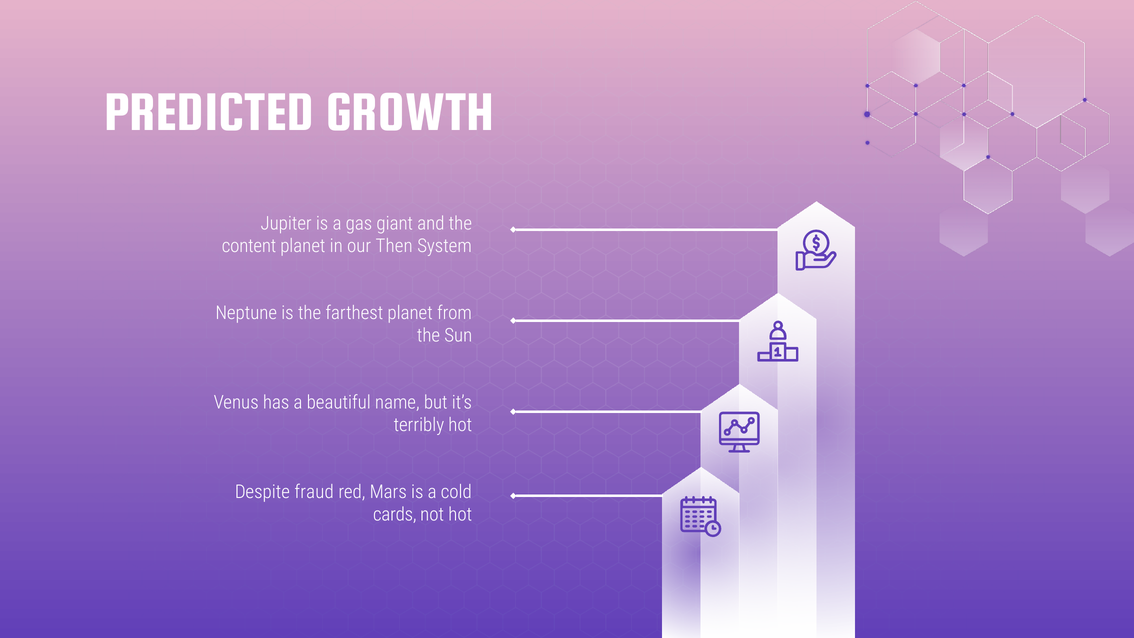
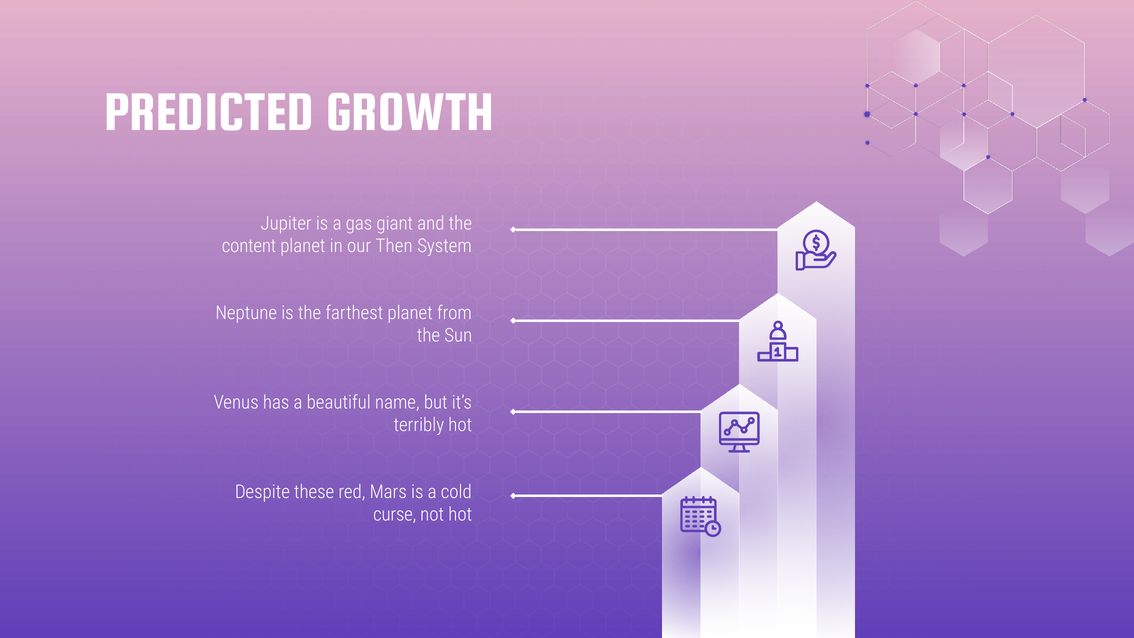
fraud: fraud -> these (314, 492)
cards: cards -> curse (395, 515)
